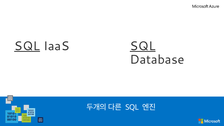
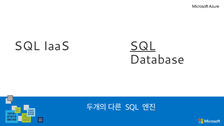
SQL underline: present -> none (27, 46)
